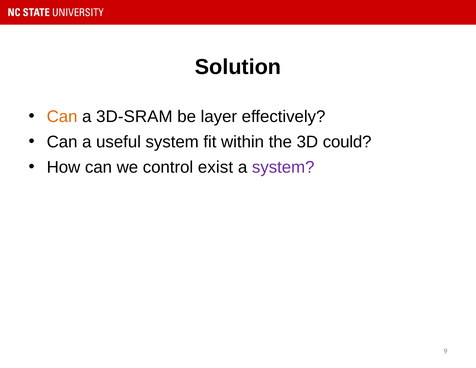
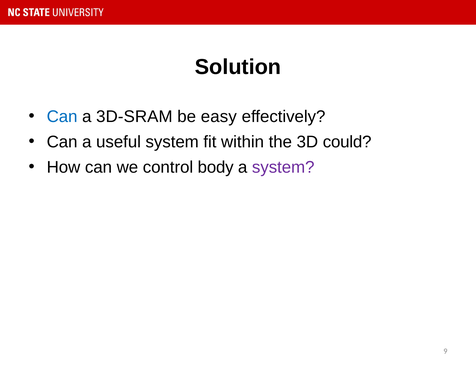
Can colour: orange -> blue (62, 117)
layer: layer -> easy (219, 117)
exist: exist -> body (216, 167)
